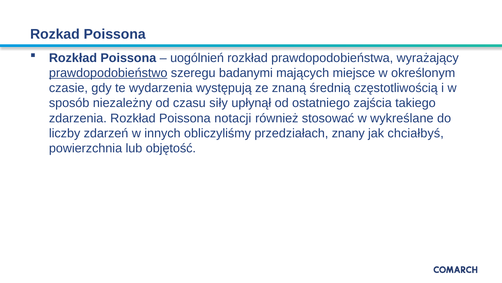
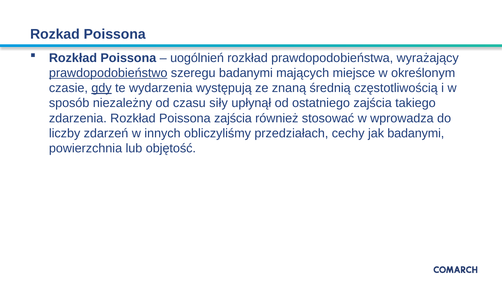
gdy underline: none -> present (102, 88)
Poissona notacji: notacji -> zajścia (233, 118)
wykreślane: wykreślane -> wprowadza (402, 118)
znany: znany -> cechy (348, 133)
jak chciałbyś: chciałbyś -> badanymi (416, 133)
